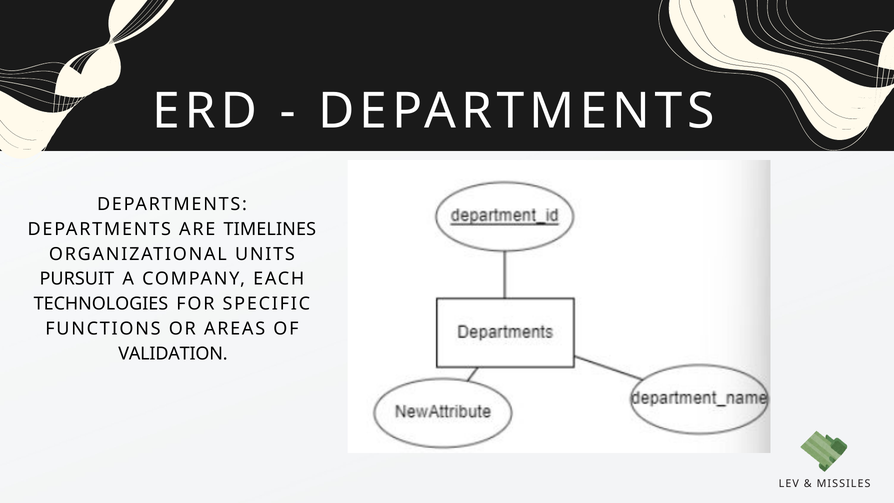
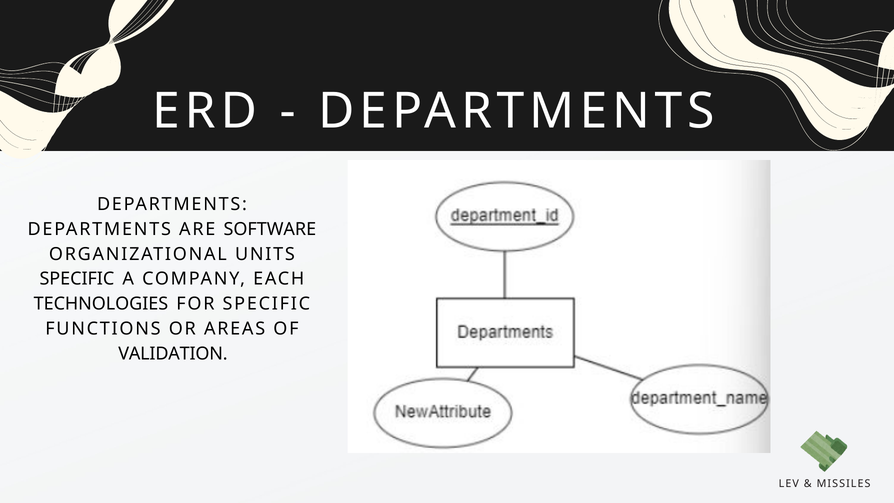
TIMELINES: TIMELINES -> SOFTWARE (270, 229)
PURSUIT: PURSUIT -> SPECIFIC (77, 279)
